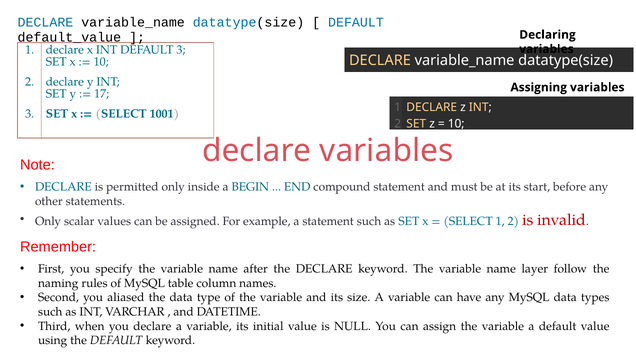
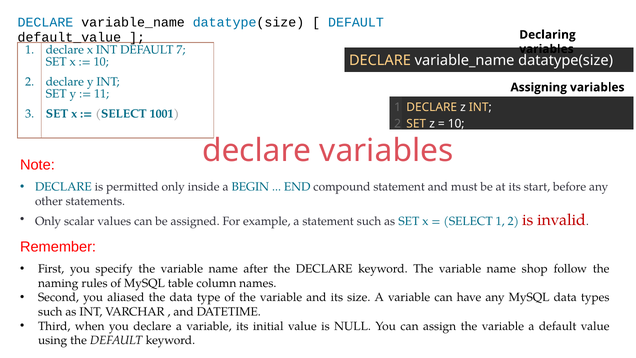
DEFAULT 3: 3 -> 7 (181, 50)
17: 17 -> 11 (102, 94)
layer: layer -> shop (535, 269)
